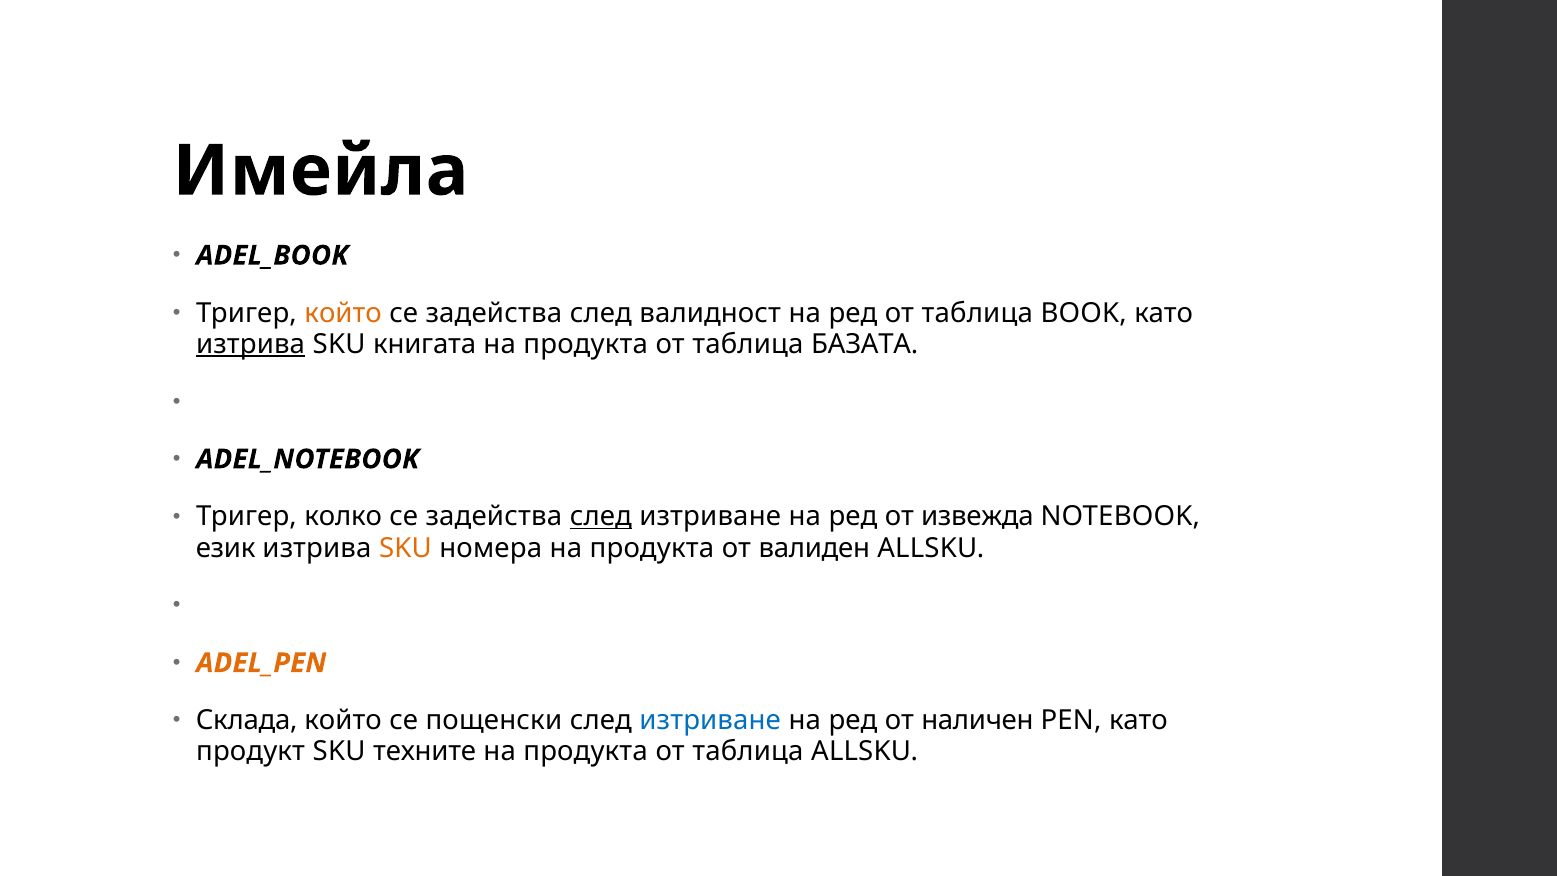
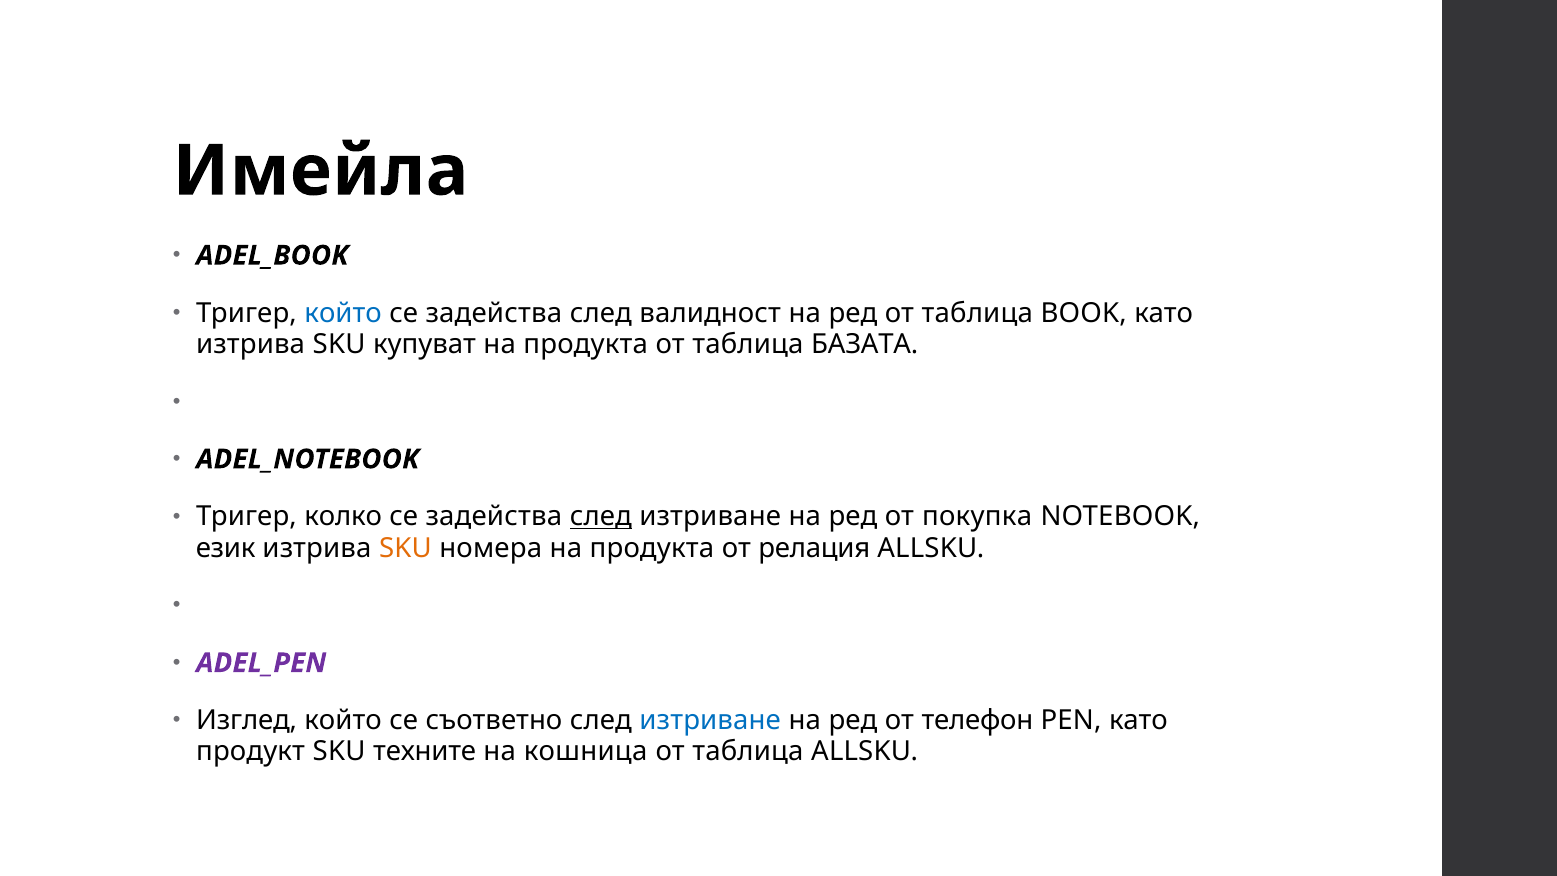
който colour: orange -> blue (343, 313)
изтрива underline: present -> none (251, 344)
книгата: книгата -> купуват (425, 344)
извежда: извежда -> покупка (977, 517)
валиден: валиден -> релация (814, 548)
ADEL_PEN colour: orange -> purple (261, 663)
Склада: Склада -> Изглед (247, 720)
пощенски: пощенски -> съответно (494, 720)
наличен: наличен -> телефон (977, 720)
продуктa: продуктa -> кошница (586, 752)
